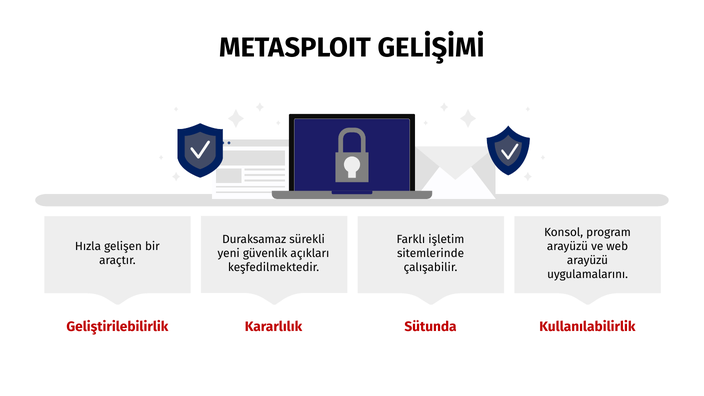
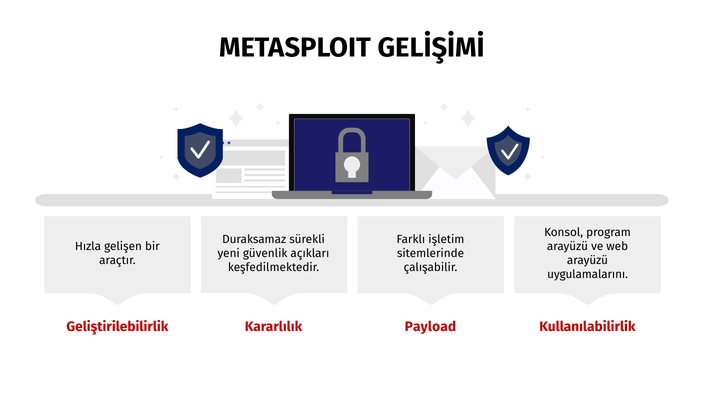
Sütunda: Sütunda -> Payload (430, 327)
